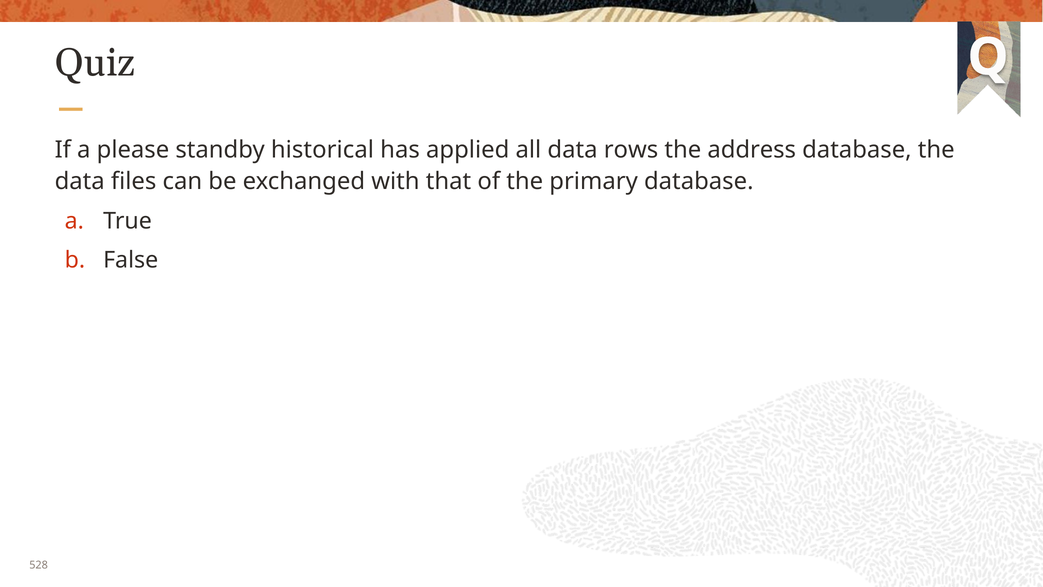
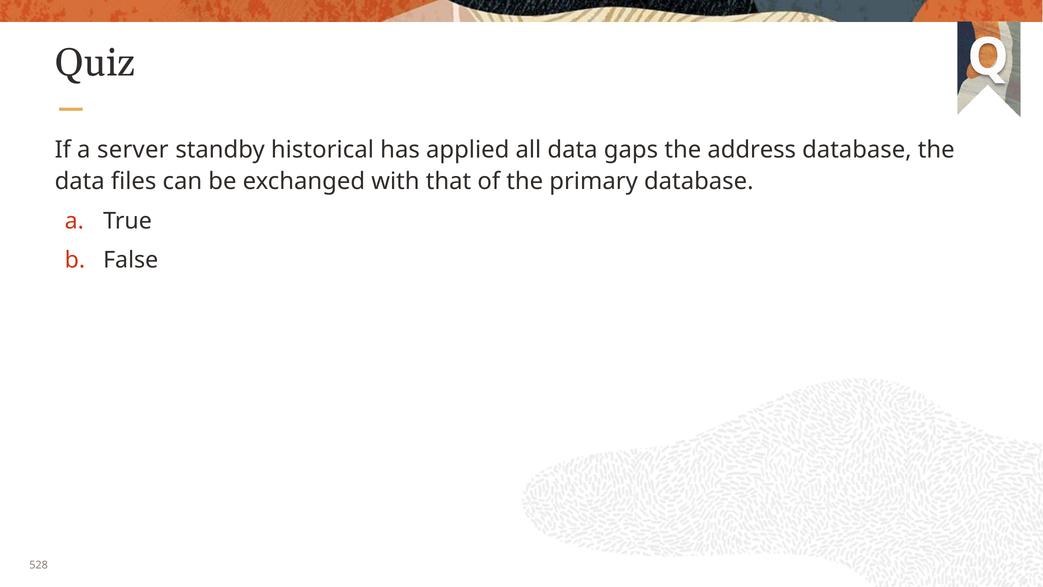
please: please -> server (133, 150)
rows: rows -> gaps (631, 150)
